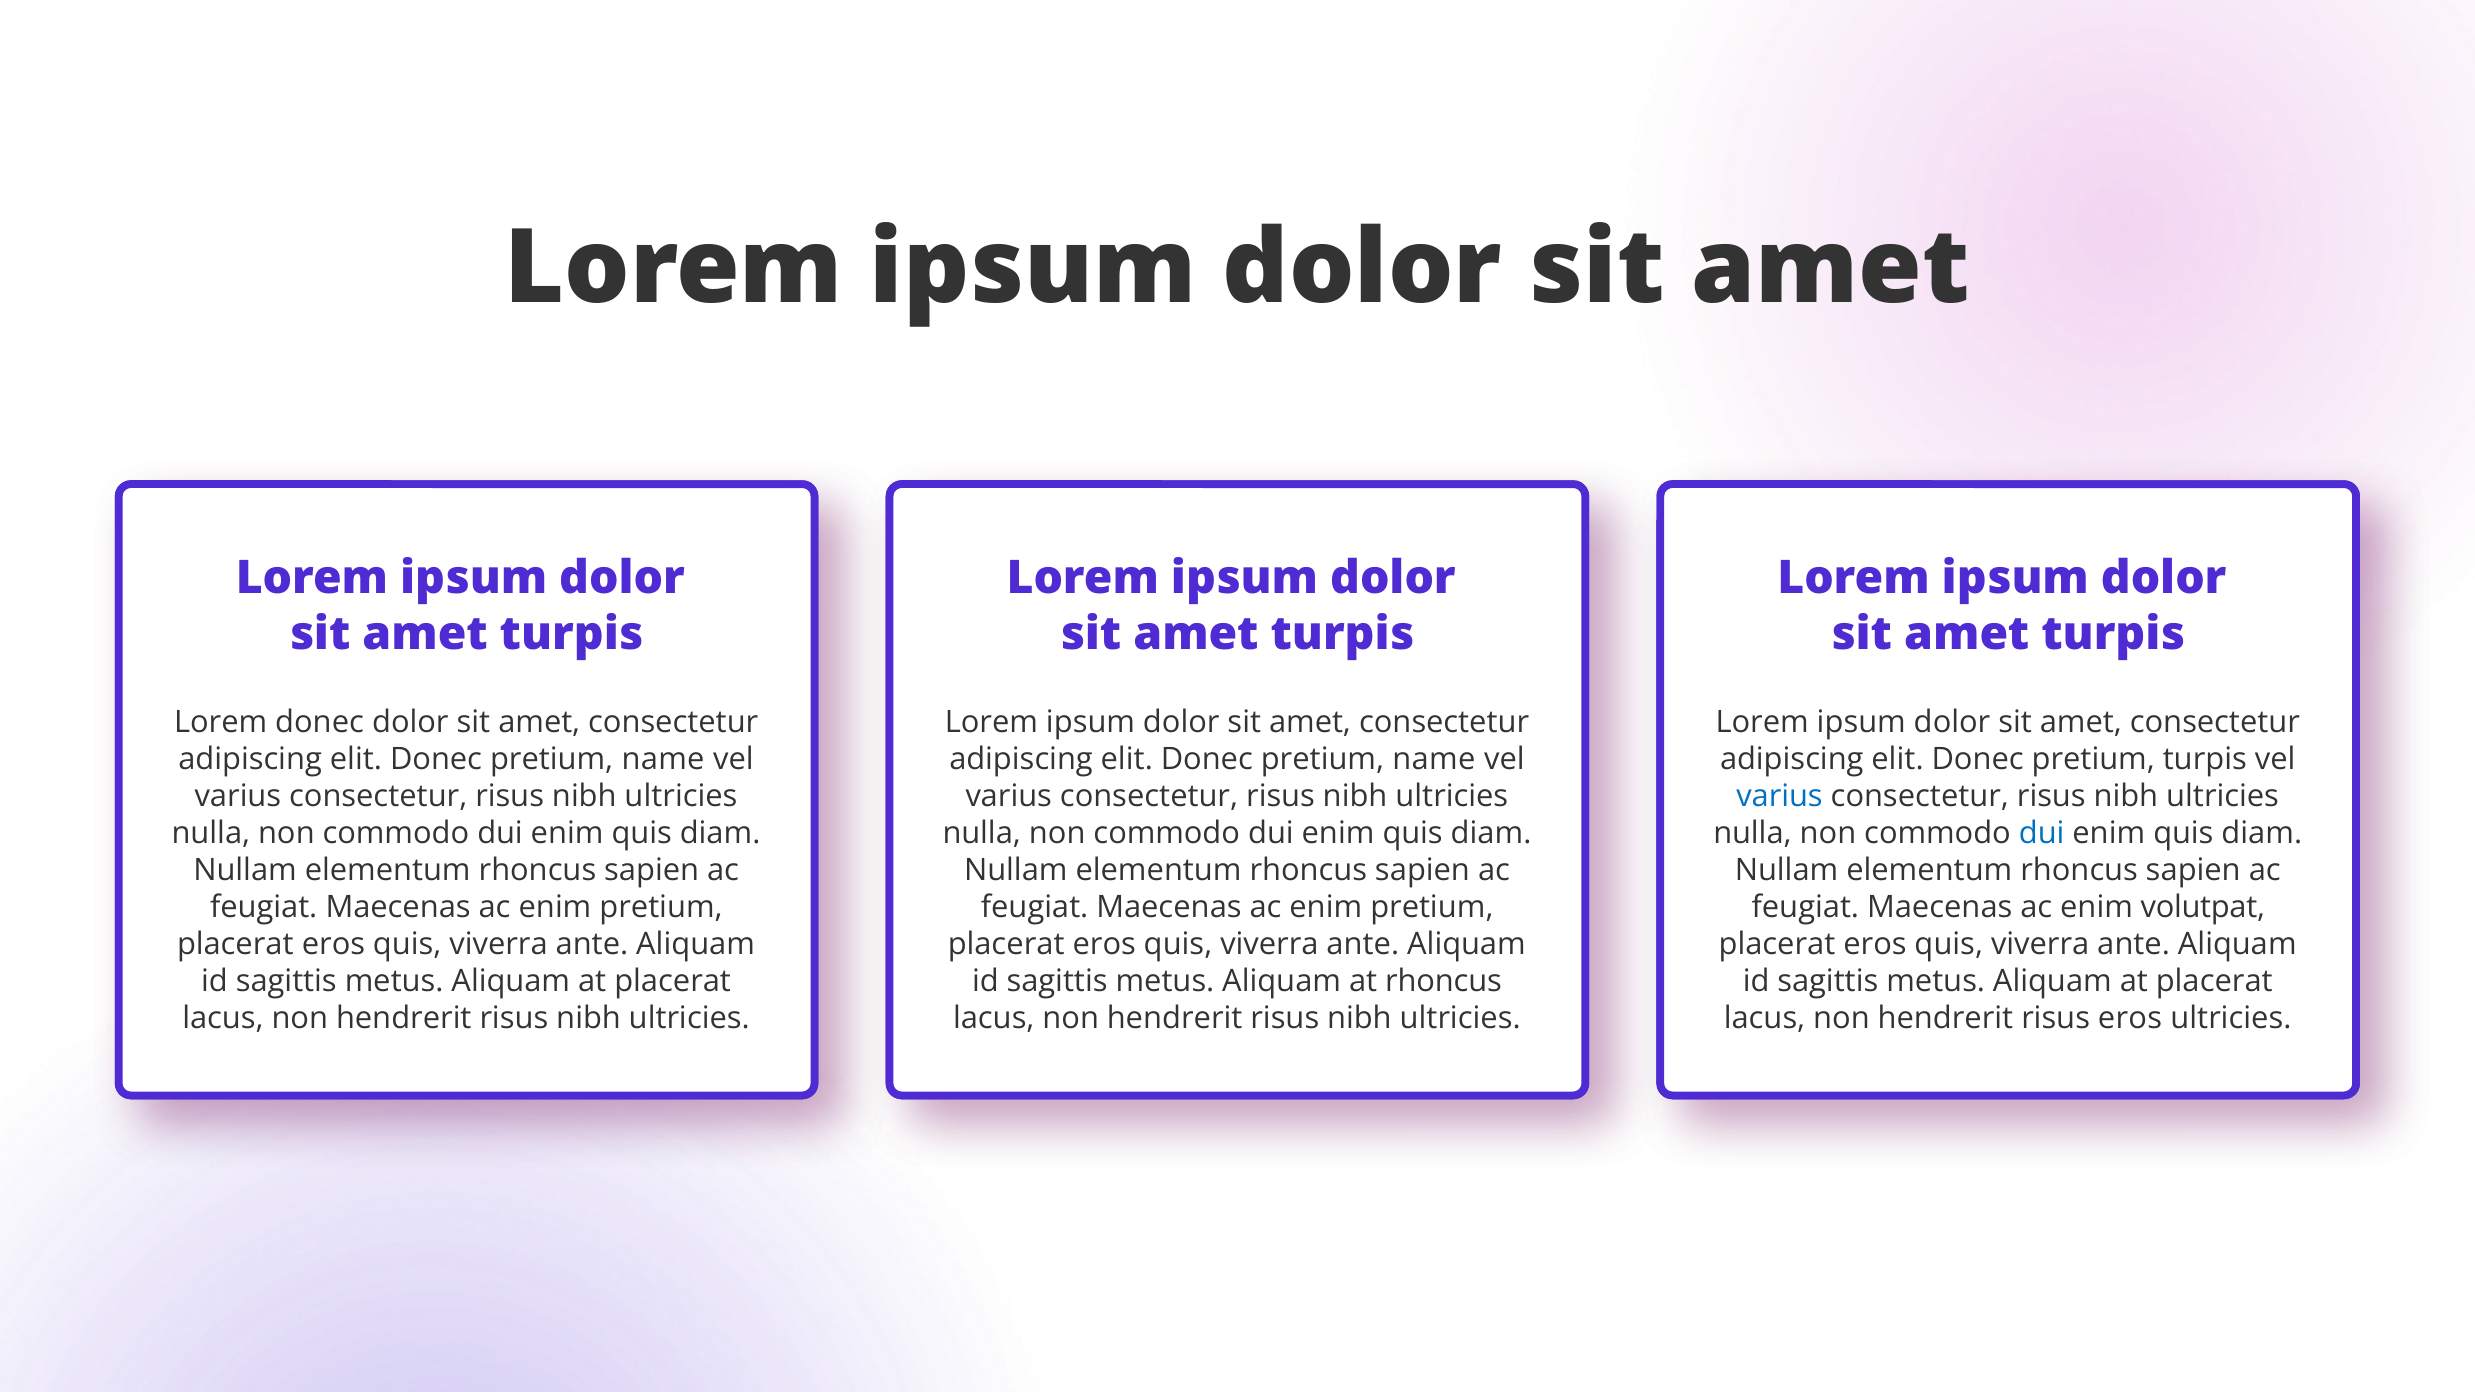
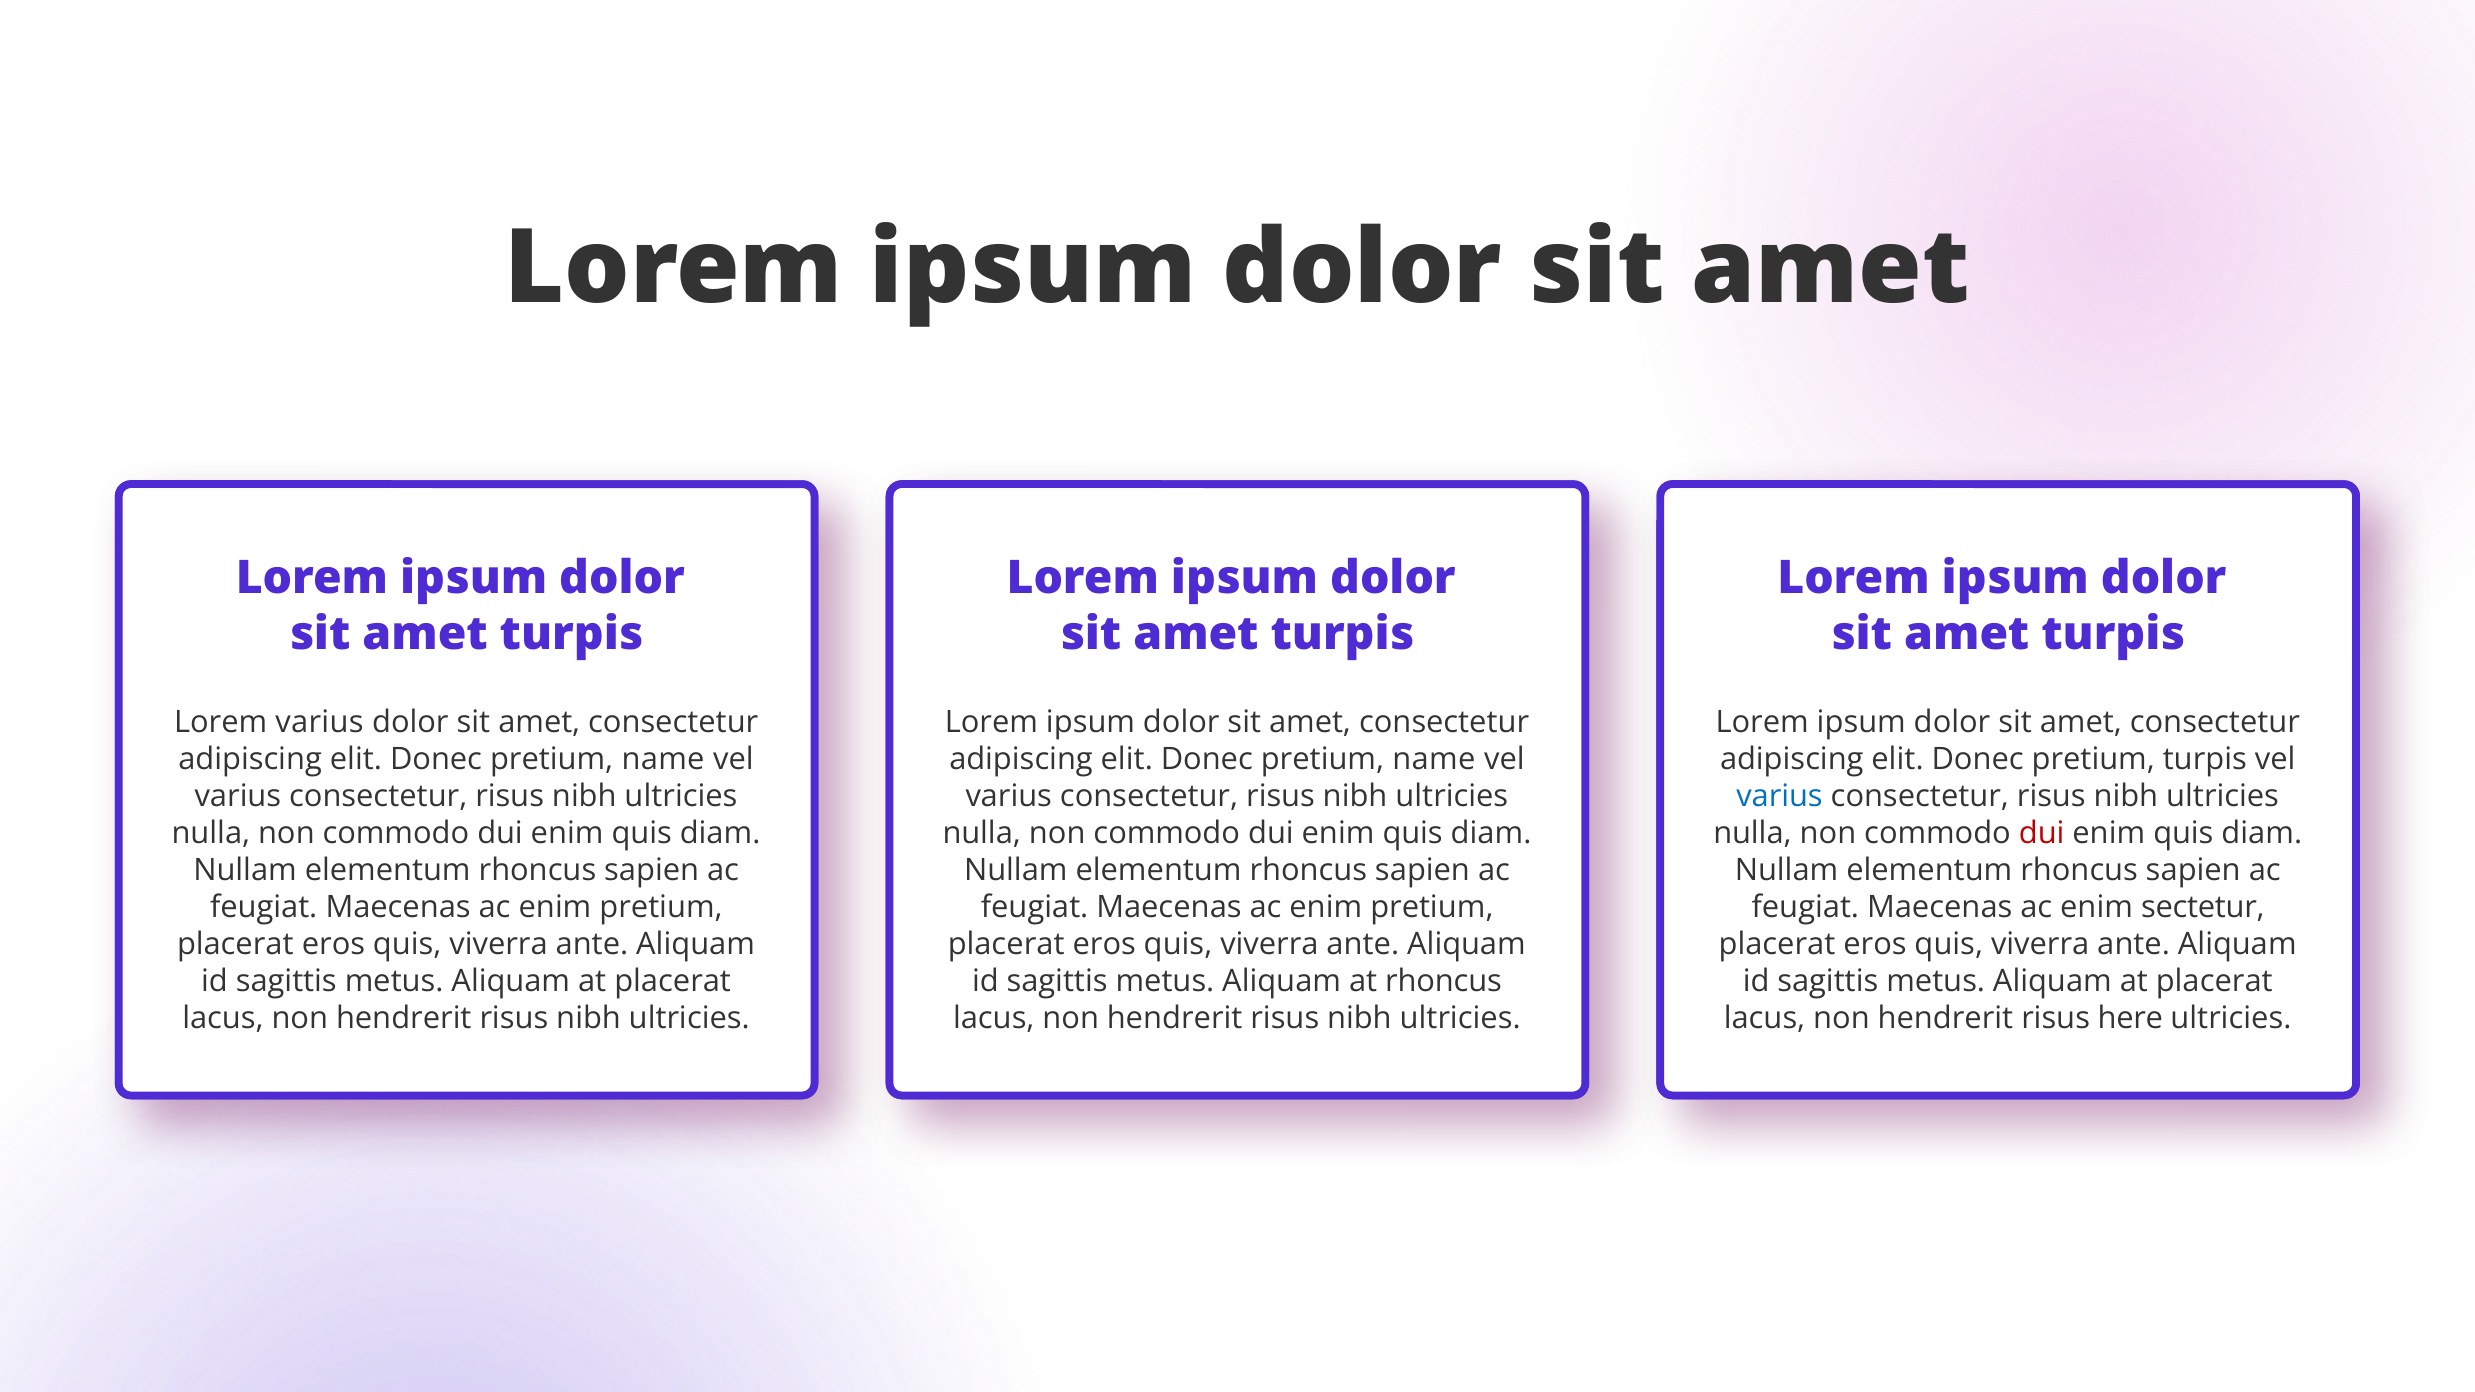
Lorem donec: donec -> varius (319, 722)
dui colour: blue -> red (2042, 833)
volutpat: volutpat -> sectetur (2203, 908)
risus eros: eros -> here (2130, 1019)
